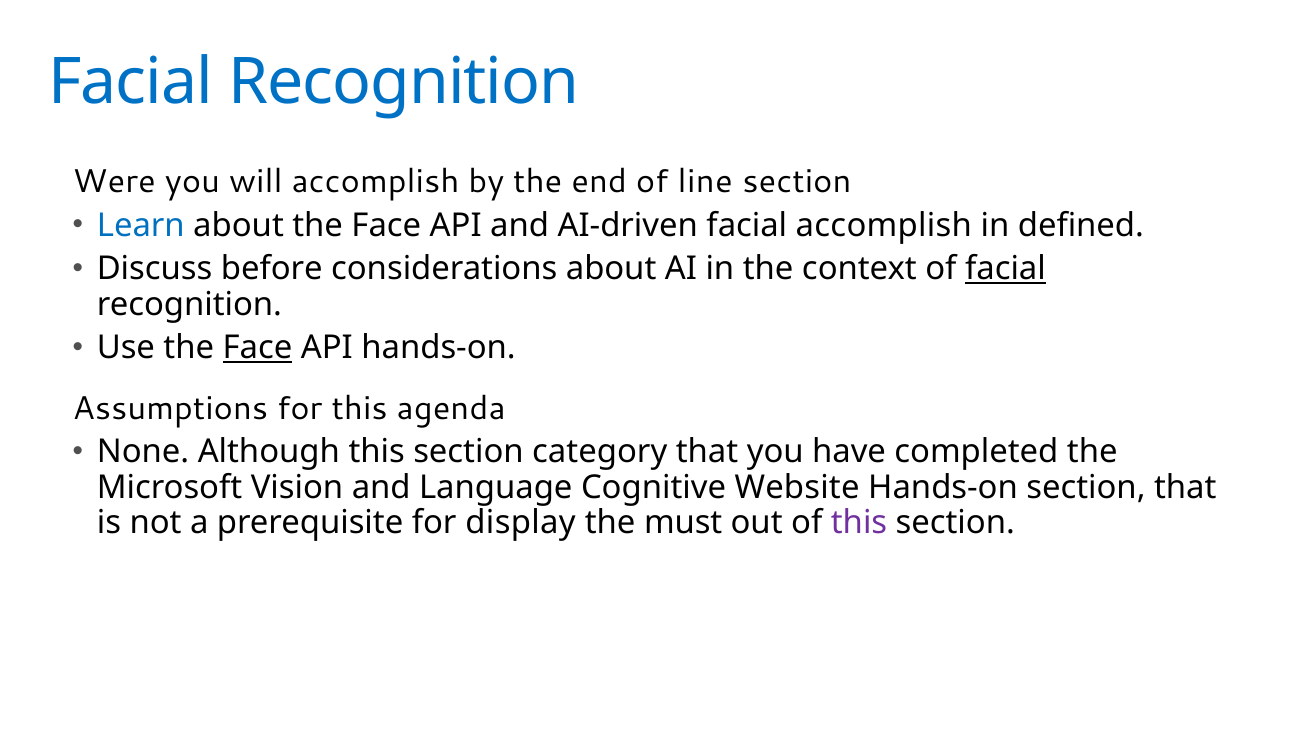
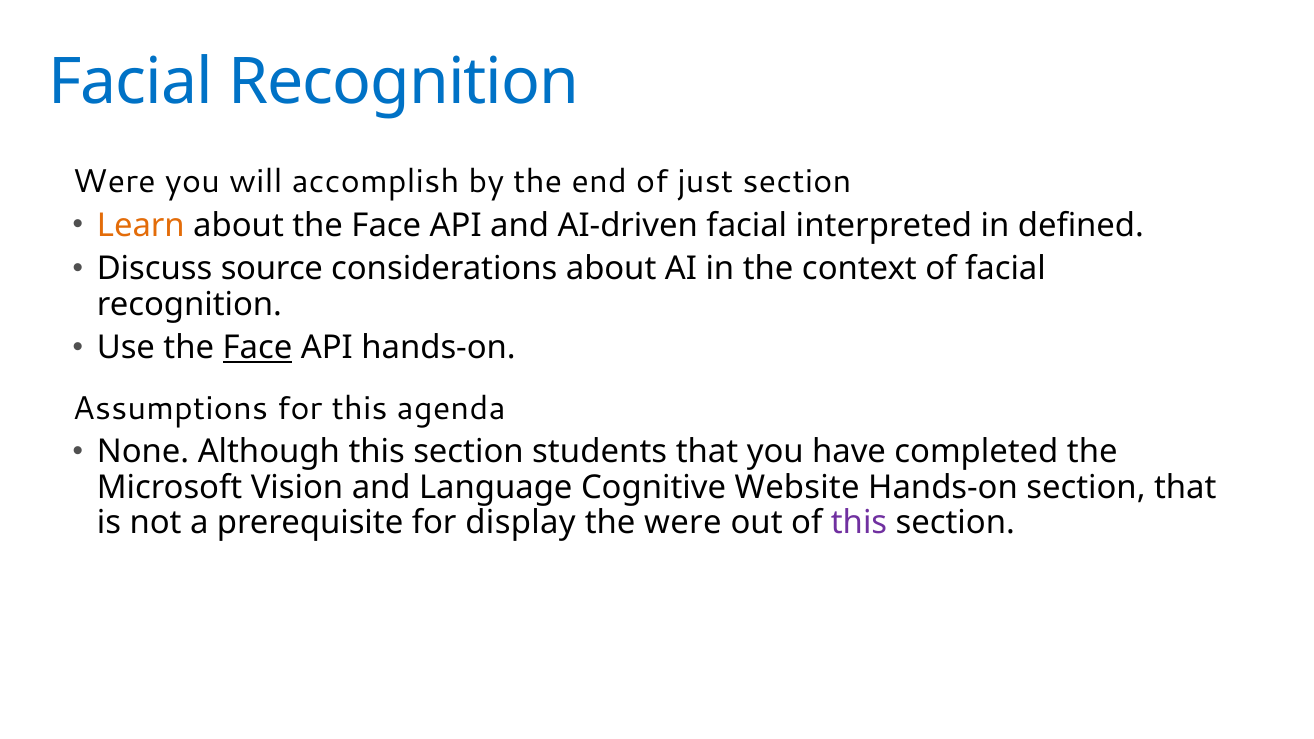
line: line -> just (705, 182)
Learn colour: blue -> orange (141, 225)
facial accomplish: accomplish -> interpreted (884, 225)
before: before -> source (272, 269)
facial underline: present -> none (1005, 269)
category: category -> students (600, 452)
the must: must -> were (683, 523)
